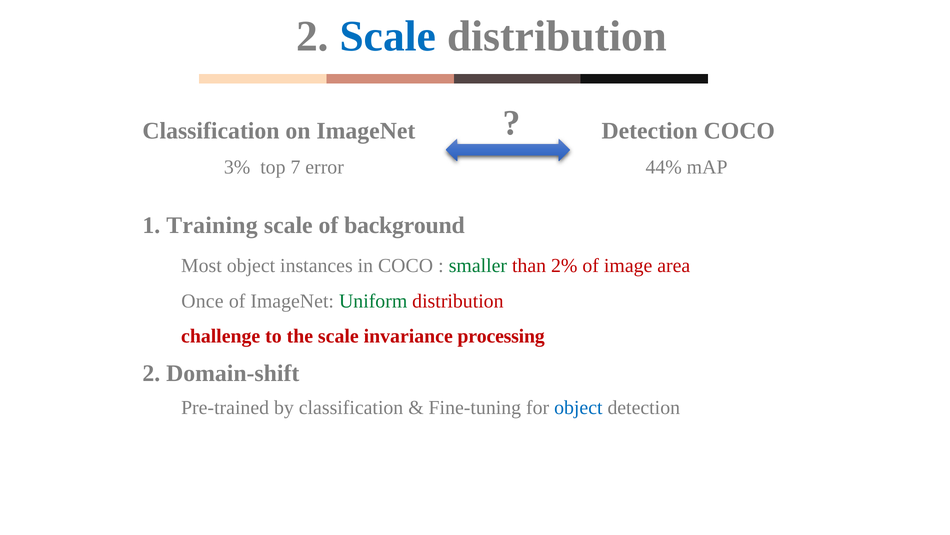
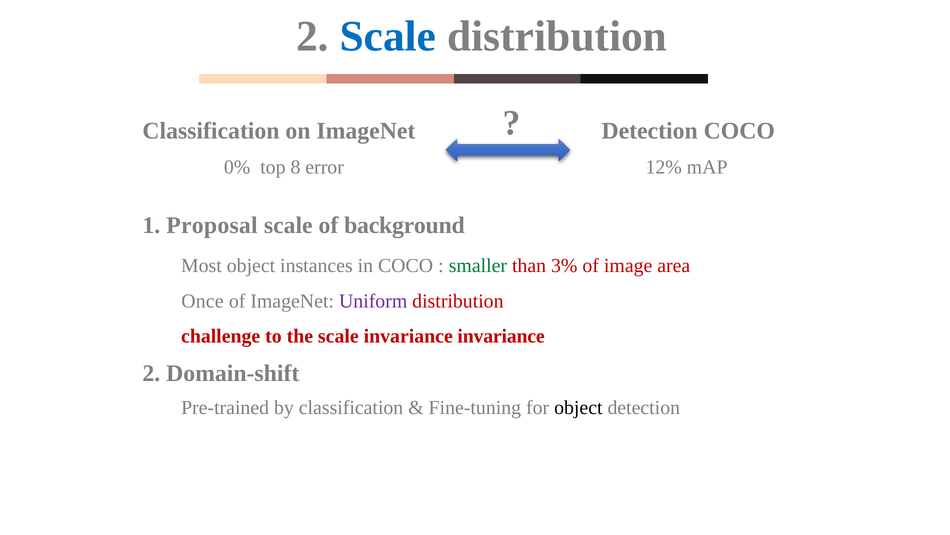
3%: 3% -> 0% (237, 167)
7: 7 -> 8 (295, 167)
44%: 44% -> 12% (664, 167)
Training: Training -> Proposal (212, 225)
2%: 2% -> 3% (564, 265)
Uniform colour: green -> purple (373, 301)
invariance processing: processing -> invariance (501, 336)
object colour: blue -> black (578, 407)
